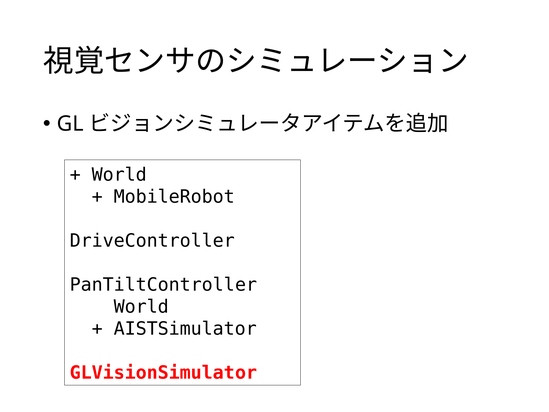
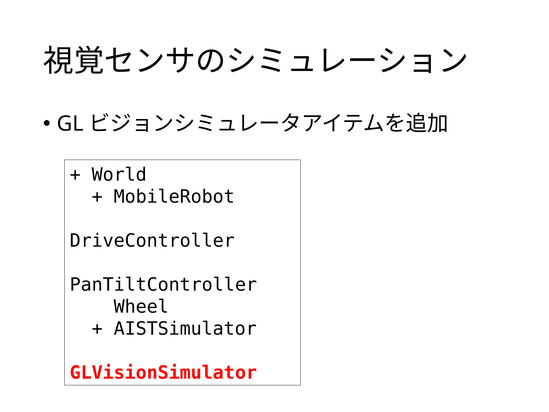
World: World -> Wheel (141, 307)
